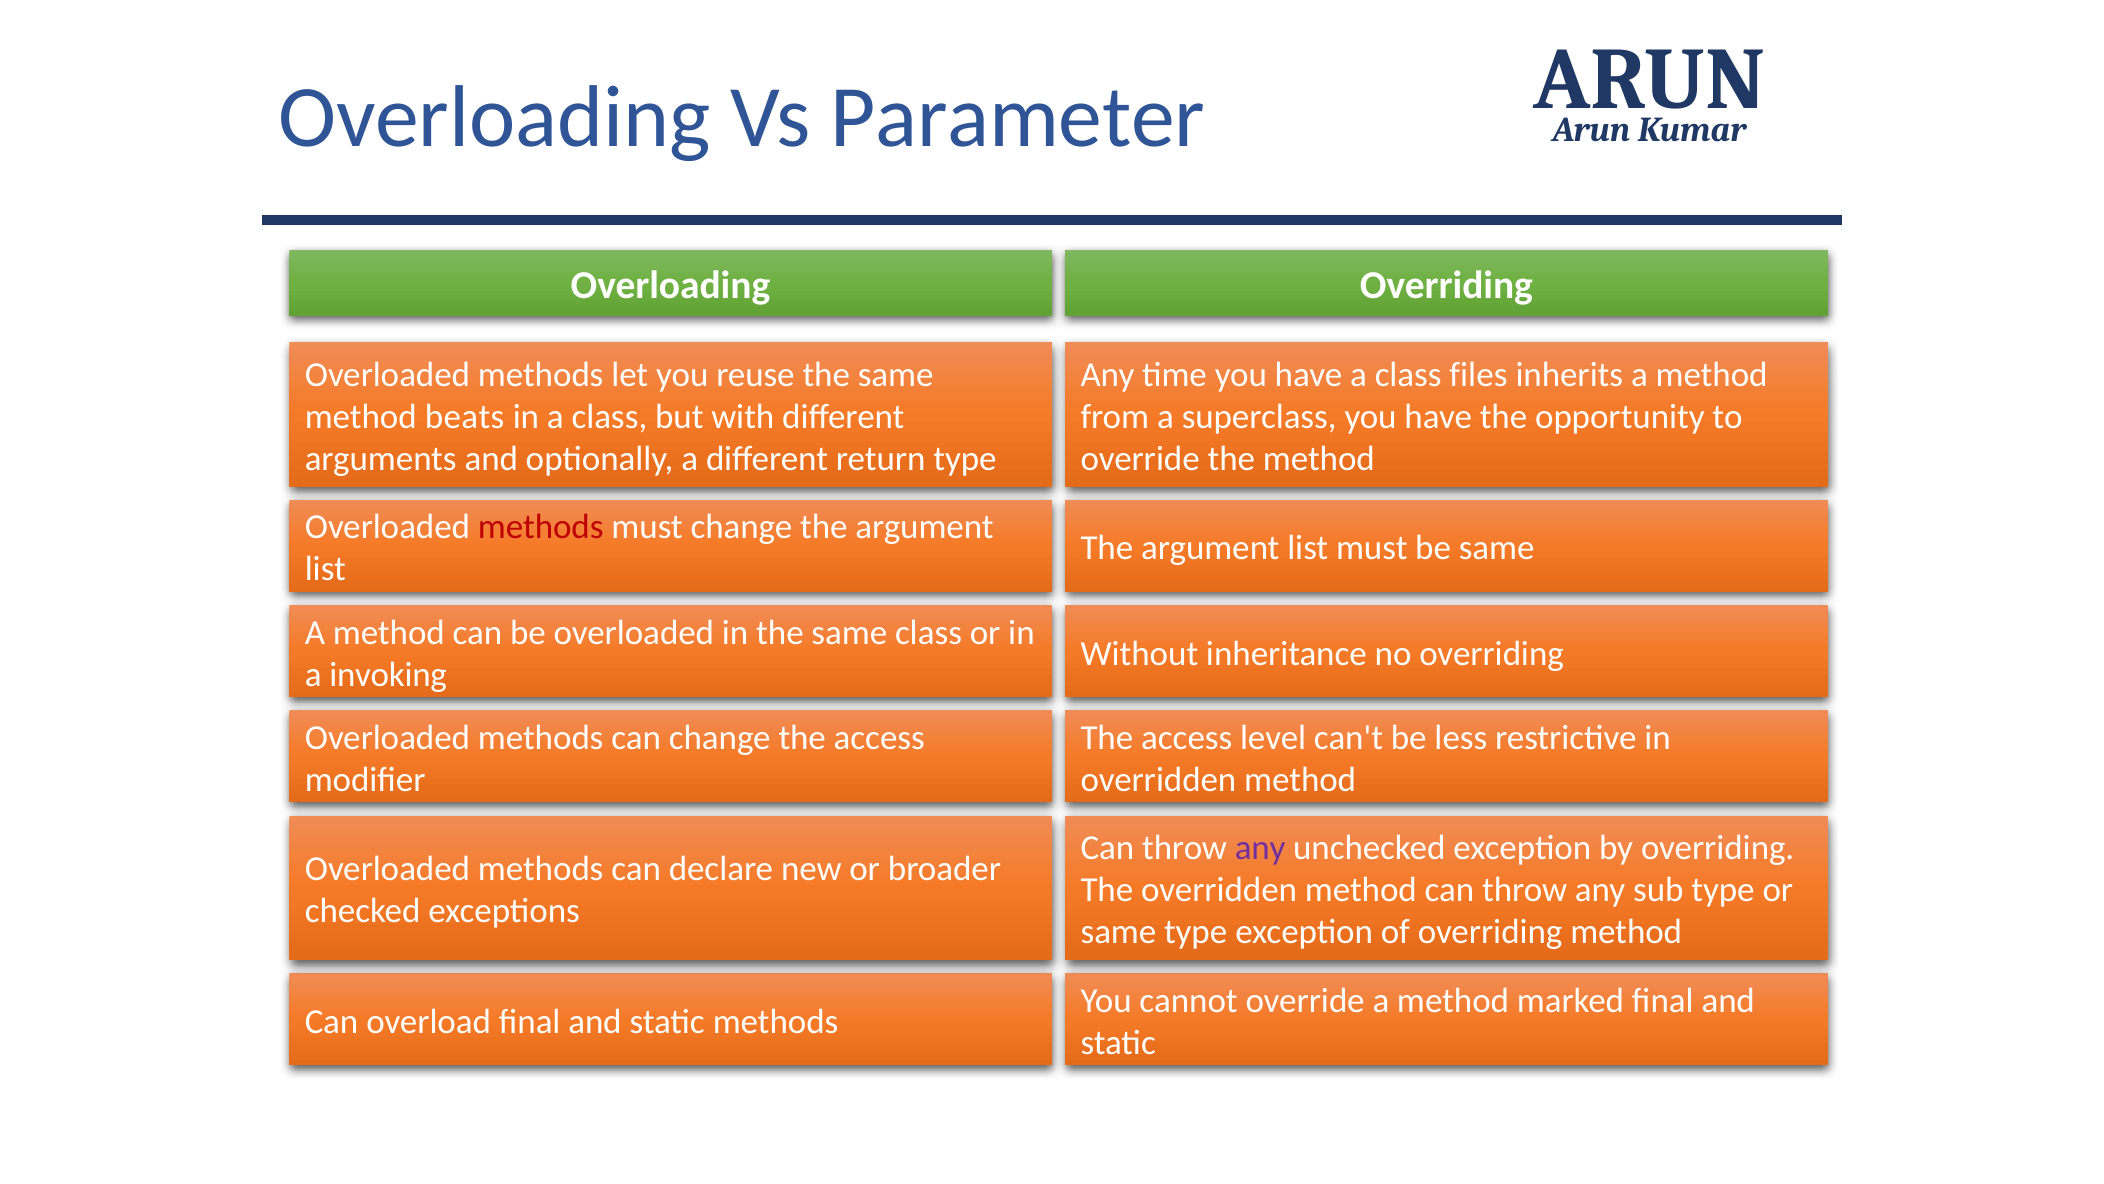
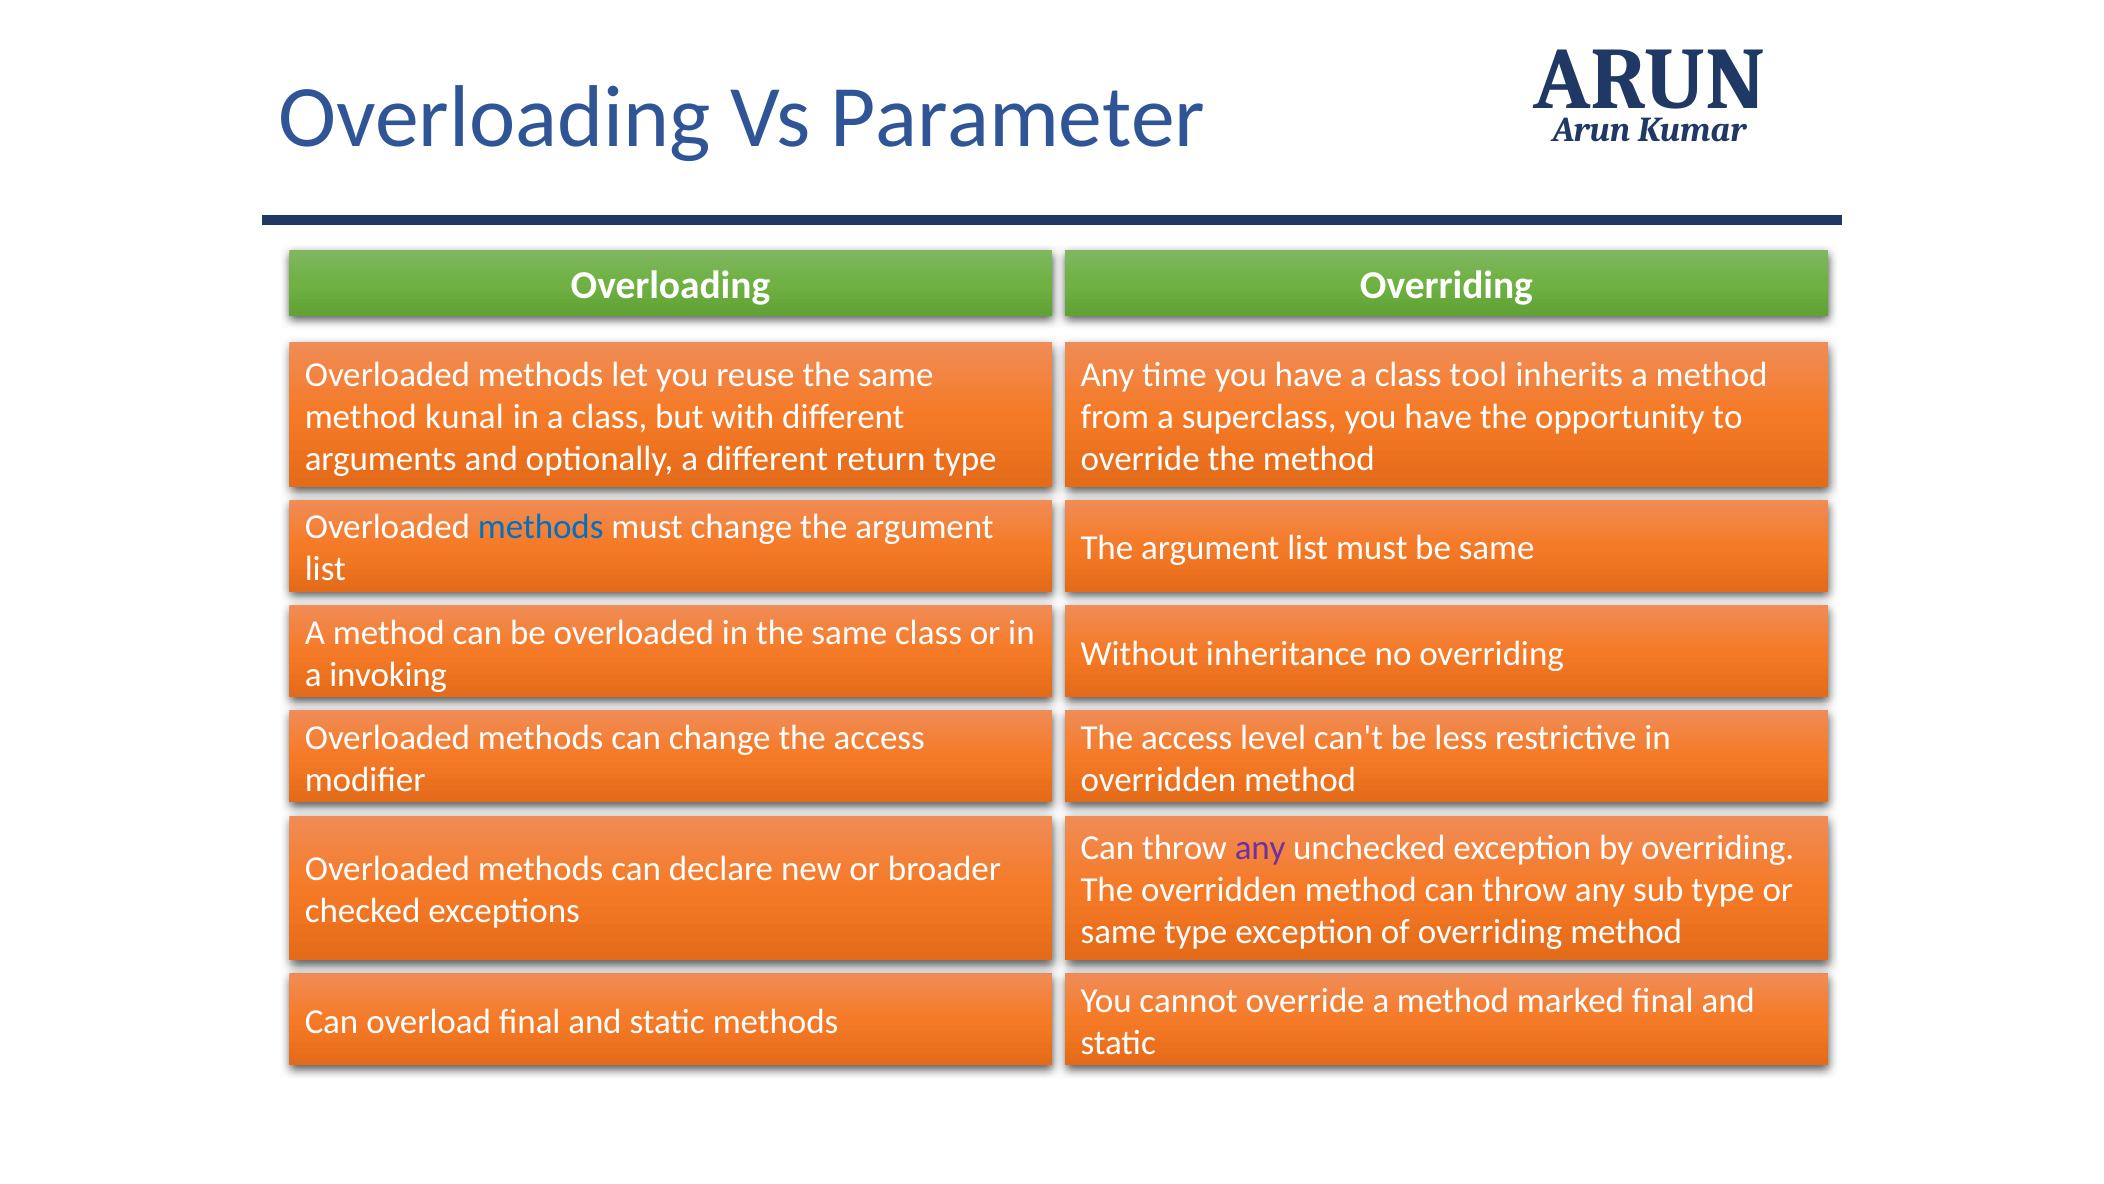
files: files -> tool (1478, 374)
beats: beats -> kunal (465, 417)
methods colour: red -> blue (541, 527)
